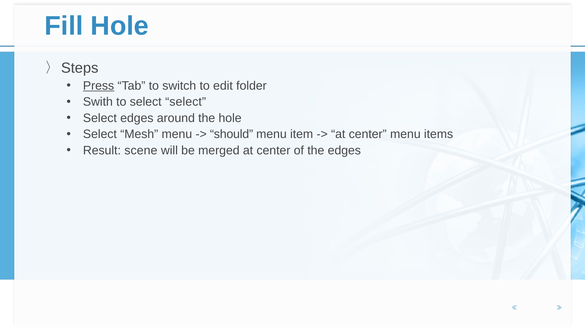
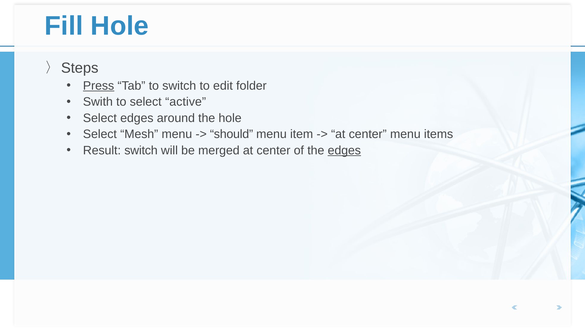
select select: select -> active (186, 102)
Result scene: scene -> switch (141, 150)
edges underline: none -> present (344, 150)
